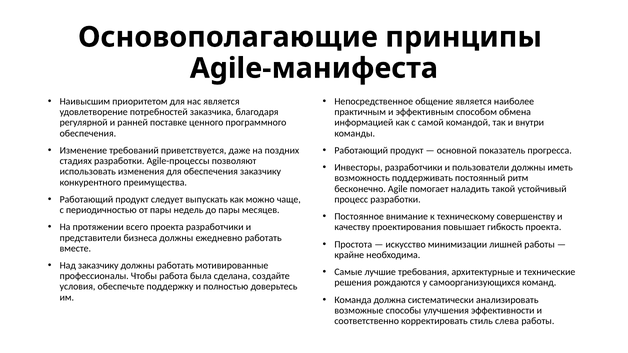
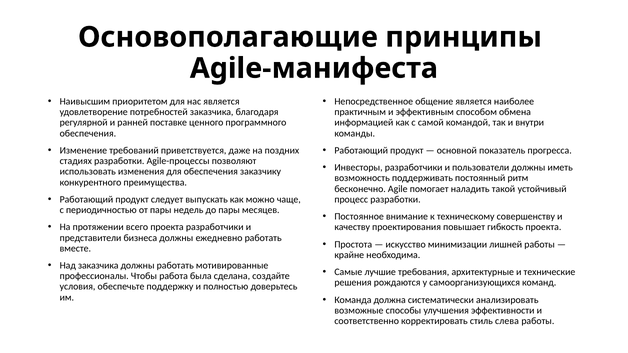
Над заказчику: заказчику -> заказчика (98, 266)
